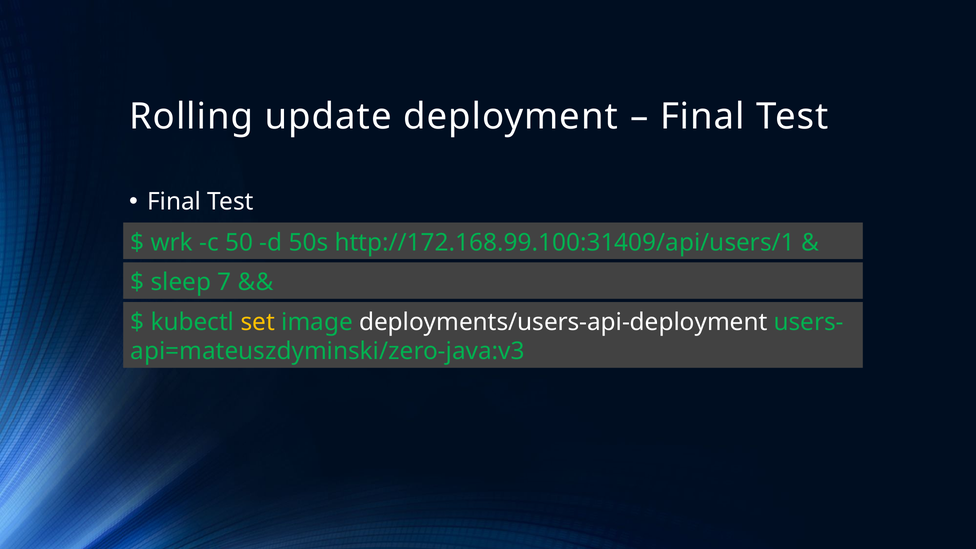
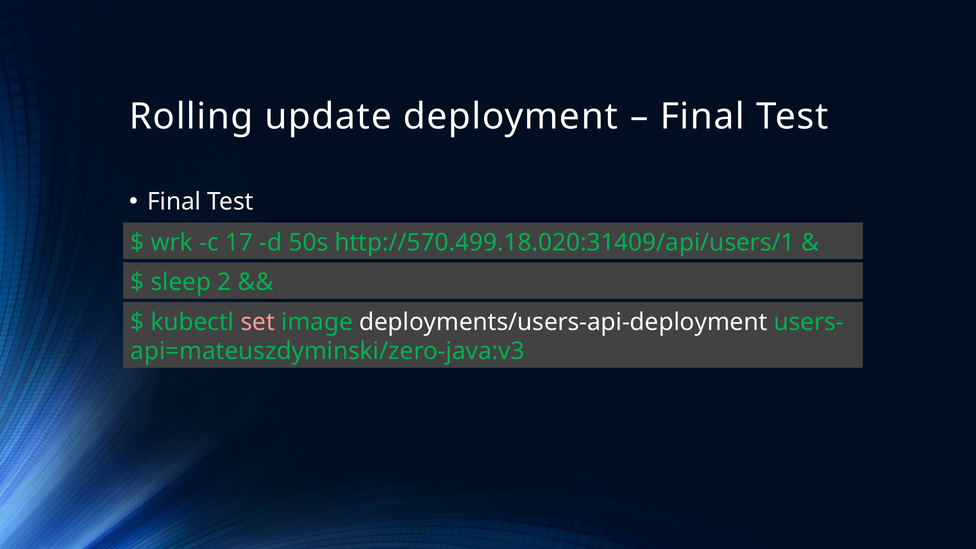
50: 50 -> 17 (239, 243)
http://172.168.99.100:31409/api/users/1: http://172.168.99.100:31409/api/users/1 -> http://570.499.18.020:31409/api/users/1 (565, 243)
7: 7 -> 2 (224, 282)
set colour: yellow -> pink (258, 322)
